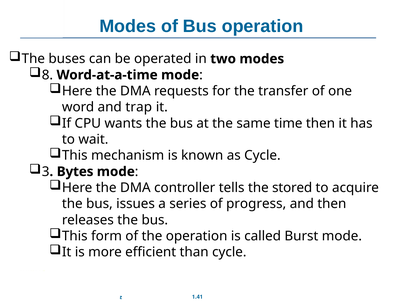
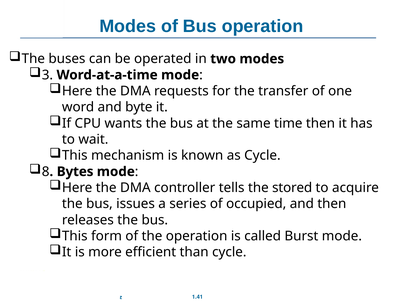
8: 8 -> 3 (47, 75)
trap: trap -> byte (139, 107)
3: 3 -> 8 (46, 172)
progress: progress -> occupied (256, 204)
